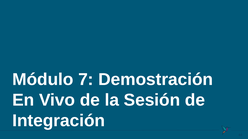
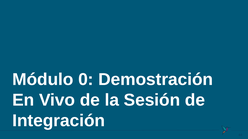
7: 7 -> 0 (86, 80)
